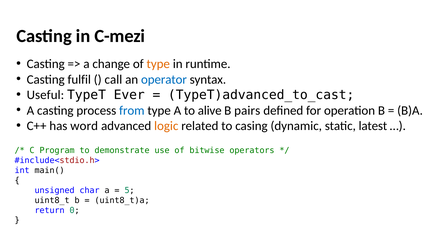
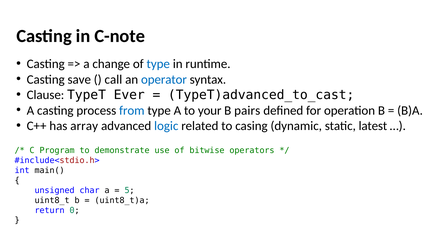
C-mezi: C-mezi -> C-note (120, 36)
type colour: orange -> blue (158, 64)
fulfil: fulfil -> save (79, 79)
Useful: Useful -> Clause (45, 95)
alive: alive -> your (210, 110)
word: word -> array (84, 126)
logic colour: orange -> blue (166, 126)
